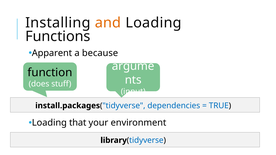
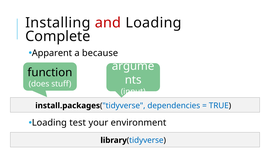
and colour: orange -> red (108, 23)
Functions: Functions -> Complete (58, 37)
that: that -> test (78, 123)
